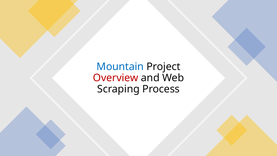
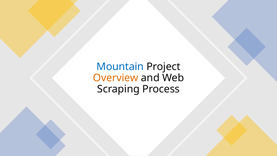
Overview colour: red -> orange (116, 78)
